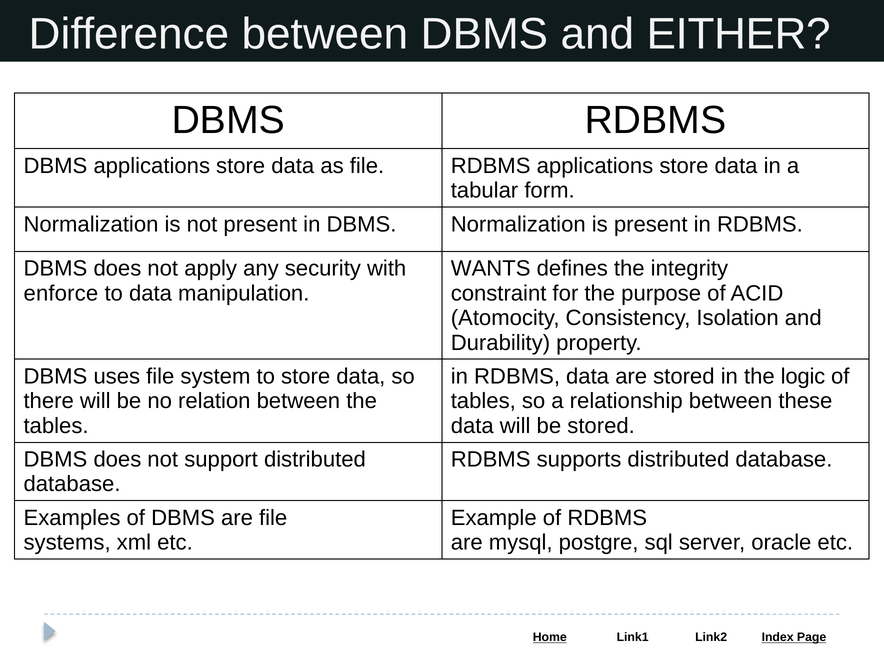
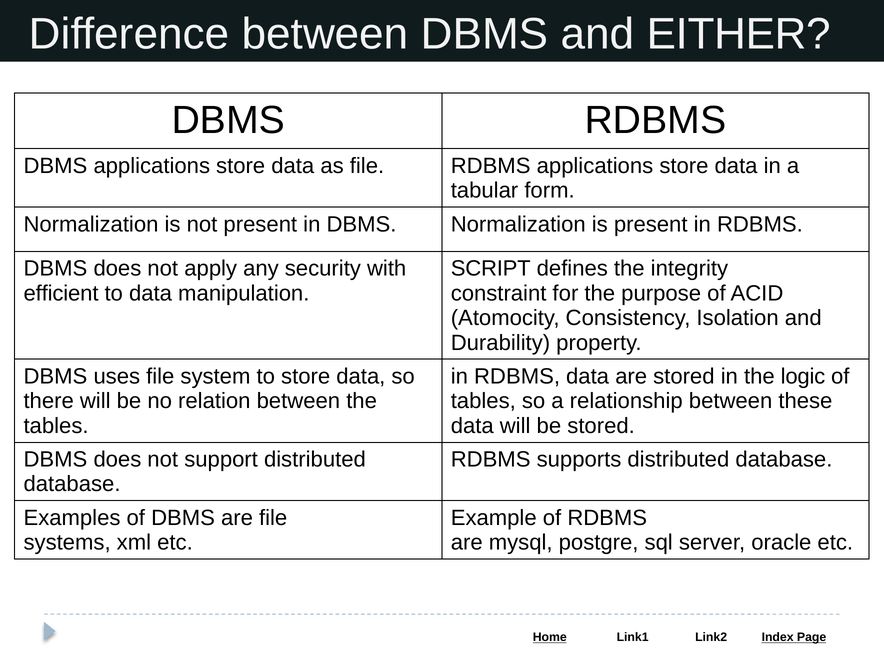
WANTS: WANTS -> SCRIPT (491, 268)
enforce: enforce -> efficient (61, 293)
